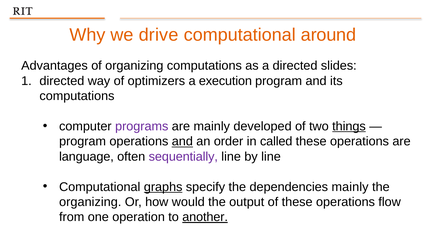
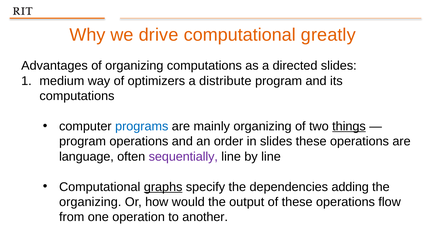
around: around -> greatly (328, 35)
directed: directed -> medium (62, 81)
execution: execution -> distribute (225, 81)
programs colour: purple -> blue (142, 127)
mainly developed: developed -> organizing (263, 127)
and underline: present -> none (182, 142)
in called: called -> slides (276, 142)
dependencies mainly: mainly -> adding (350, 187)
another underline: present -> none (205, 218)
